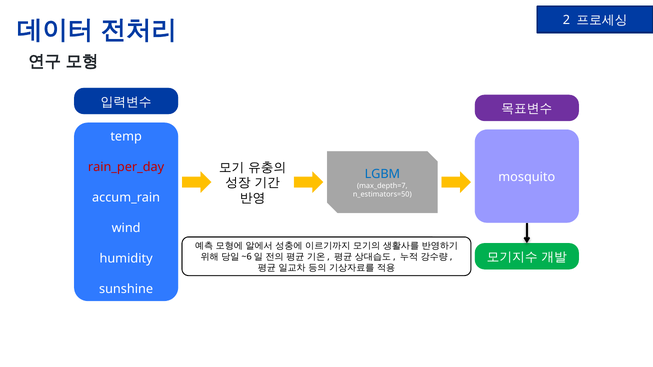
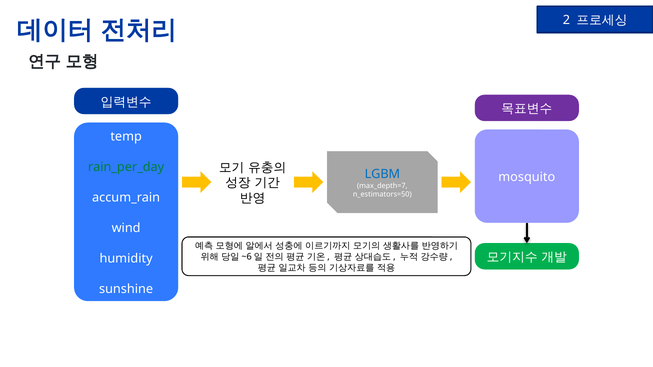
rain_per_day colour: red -> green (126, 167)
